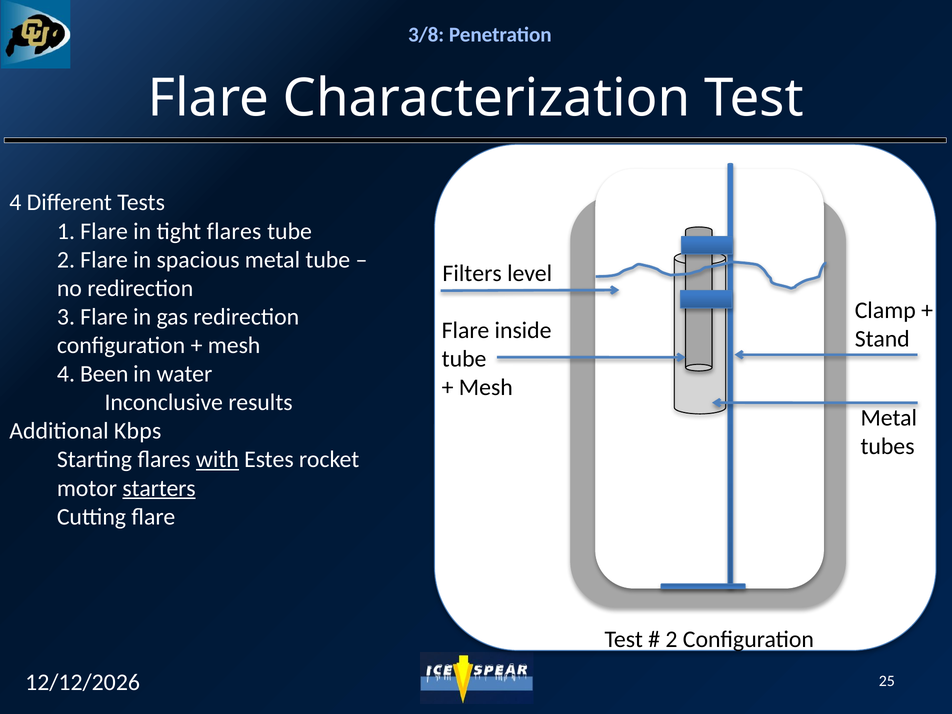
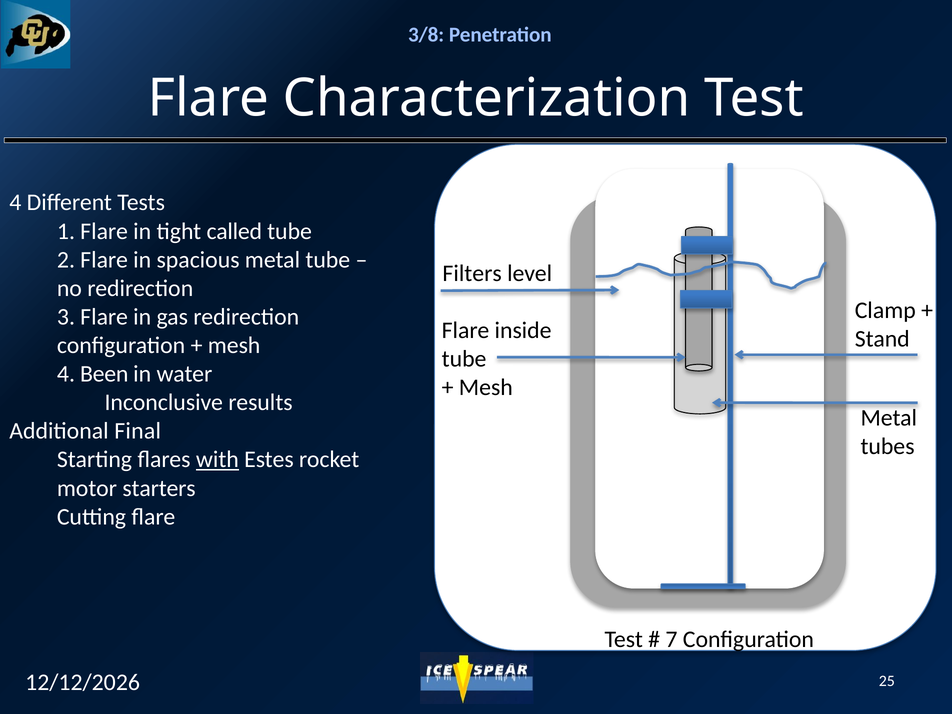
tight flares: flares -> called (234, 231)
Kbps: Kbps -> Final (138, 431)
starters underline: present -> none (159, 488)
2: 2 -> 7 (671, 639)
